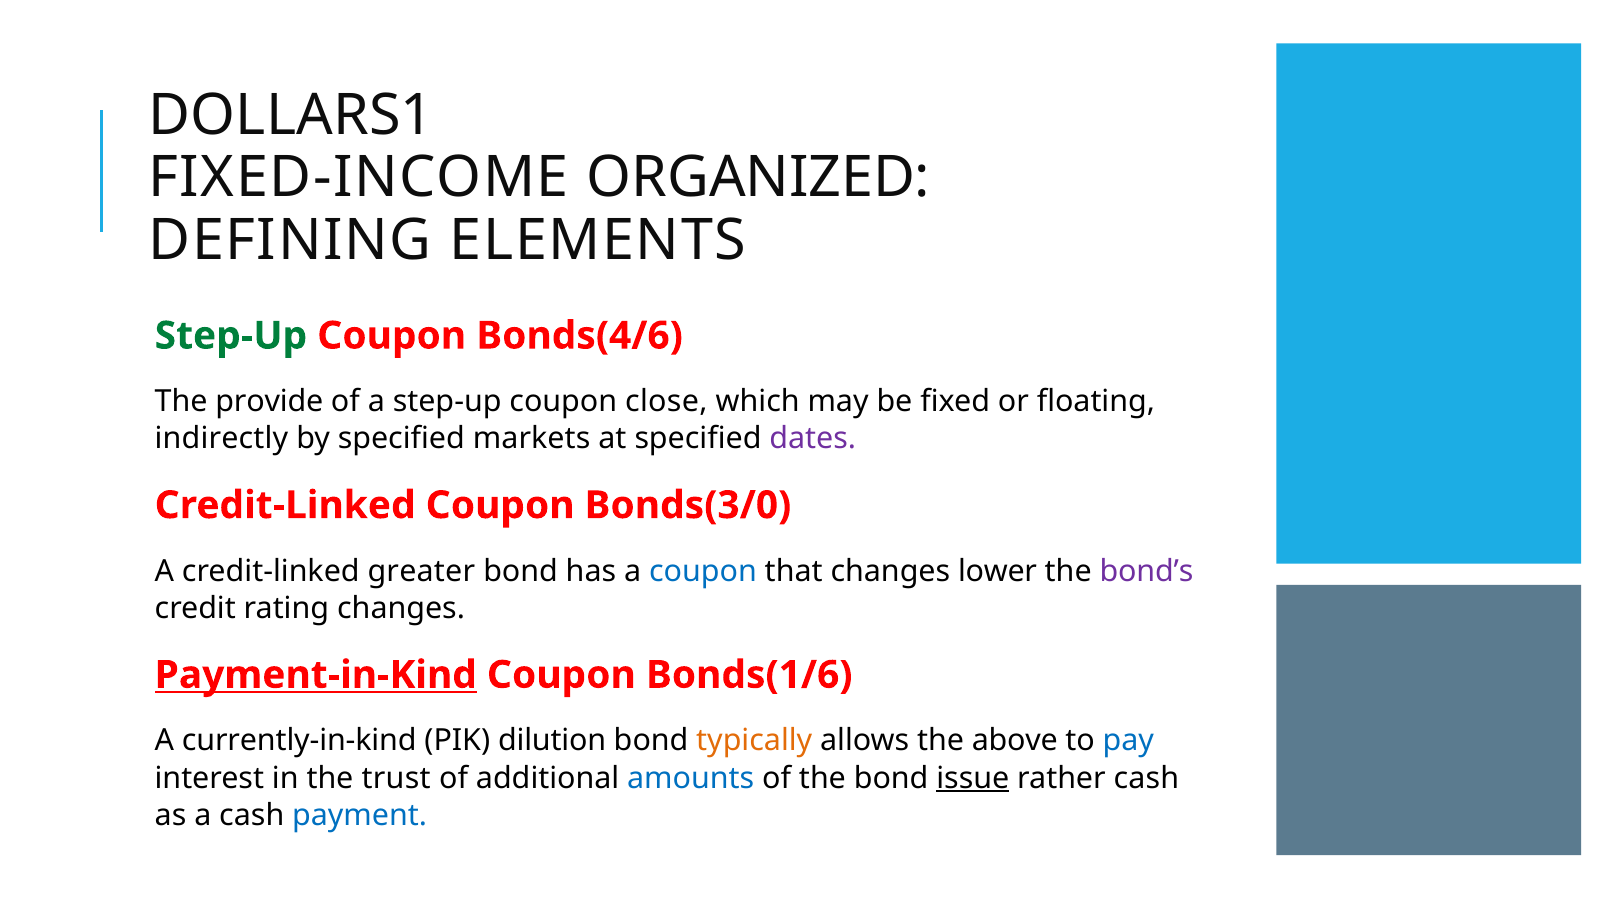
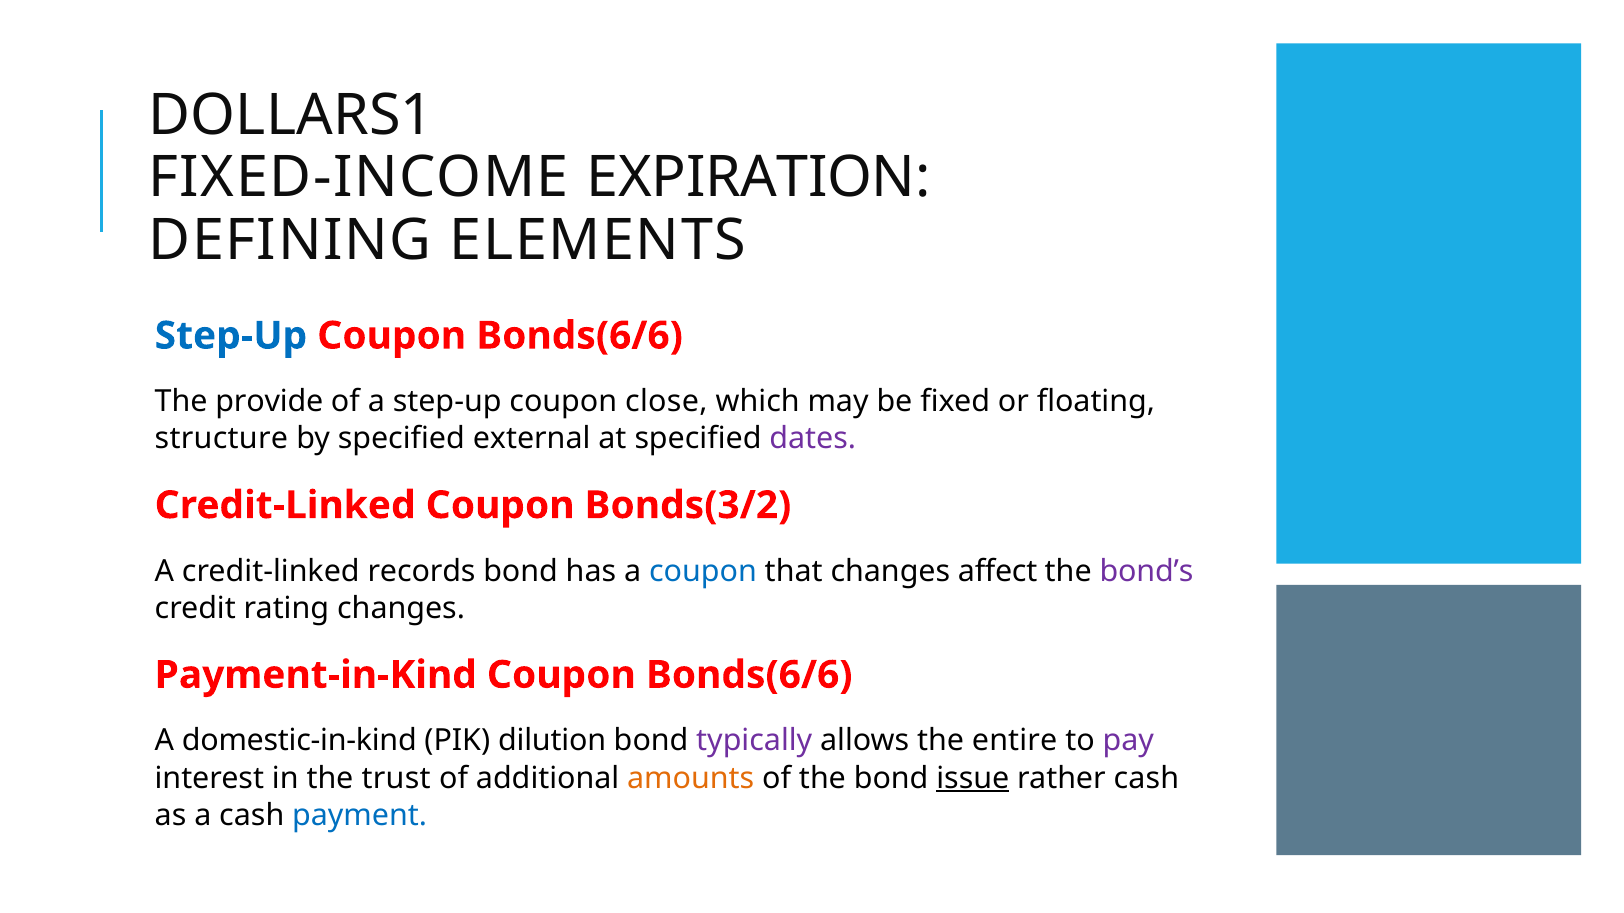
ORGANIZED: ORGANIZED -> EXPIRATION (759, 178)
Step-Up colour: green -> blue (231, 336)
Bonds(4/6: Bonds(4/6 -> Bonds(6/6 (580, 336)
indirectly: indirectly -> structure (221, 439)
markets: markets -> external (532, 439)
Bonds(3/0: Bonds(3/0 -> Bonds(3/2 (688, 506)
greater: greater -> records (421, 571)
lower: lower -> affect (998, 571)
Payment-in-Kind underline: present -> none (316, 675)
Bonds(1/6: Bonds(1/6 -> Bonds(6/6 (749, 675)
currently-in-kind: currently-in-kind -> domestic-in-kind (299, 741)
typically colour: orange -> purple (754, 741)
above: above -> entire (1015, 741)
pay colour: blue -> purple (1128, 741)
amounts colour: blue -> orange (691, 778)
